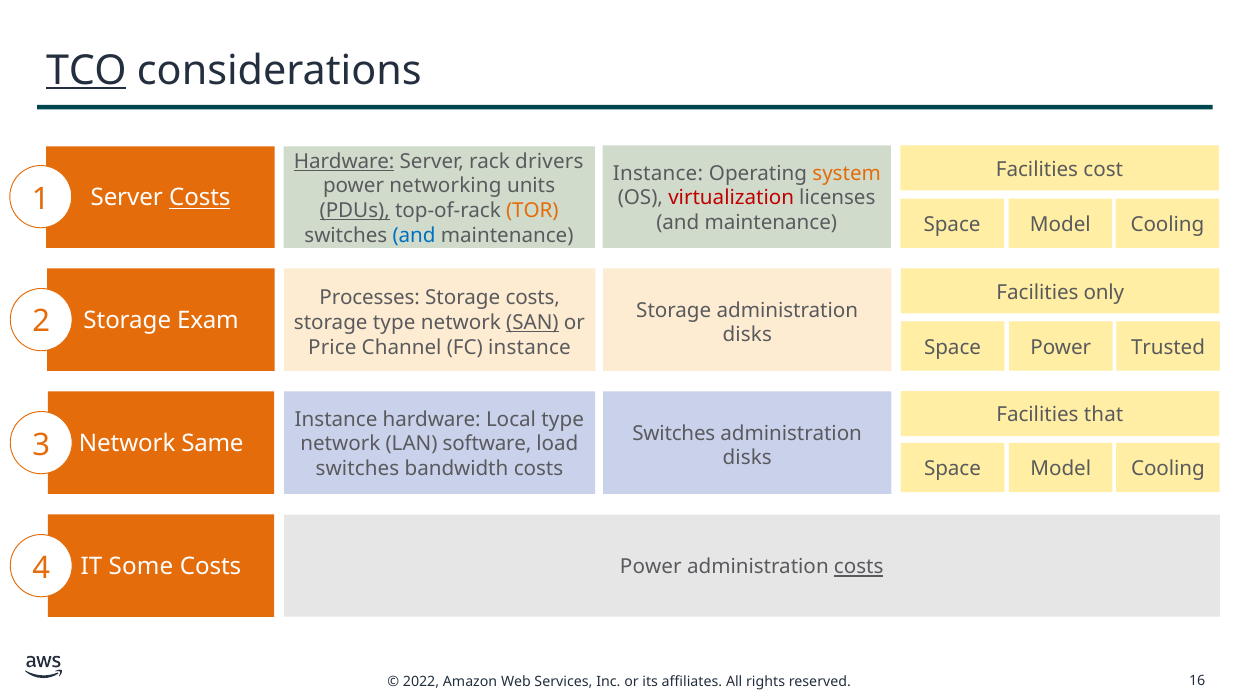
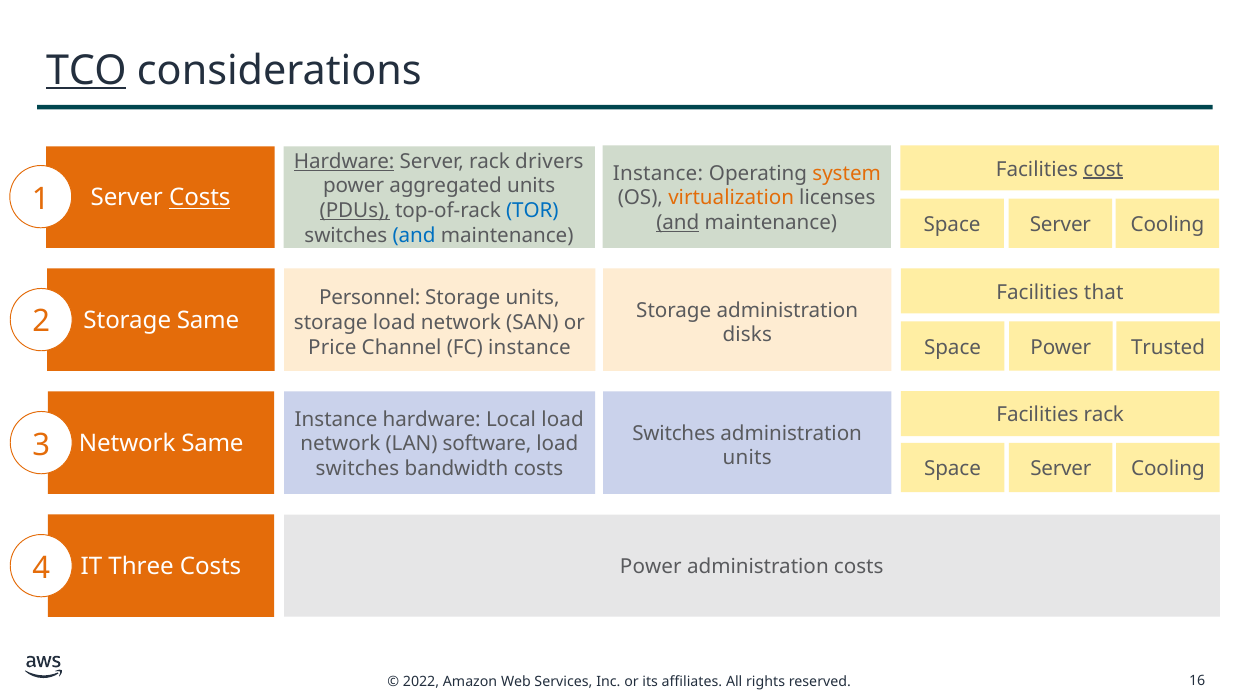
cost underline: none -> present (1103, 169)
networking: networking -> aggregated (446, 186)
virtualization colour: red -> orange (731, 198)
TOR colour: orange -> blue (532, 211)
and underline: none -> present (678, 223)
Model: Model -> Server (1060, 225)
only: only -> that (1104, 292)
Processes: Processes -> Personnel (370, 298)
Storage costs: costs -> units (533, 298)
Storage Exam: Exam -> Same (208, 321)
storage type: type -> load (394, 323)
SAN underline: present -> none (532, 323)
Facilities that: that -> rack (1104, 415)
Local type: type -> load (563, 419)
disks: disks -> units (747, 458)
Model: Model -> Server (1061, 469)
Some: Some -> Three (141, 567)
costs underline: present -> none (859, 567)
